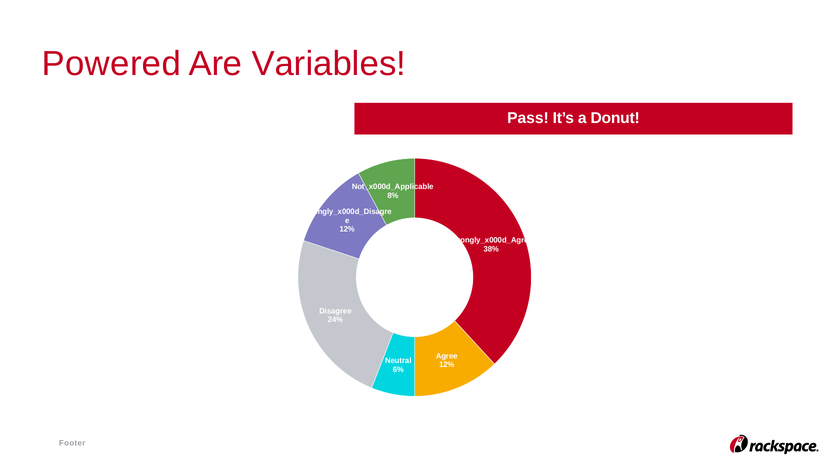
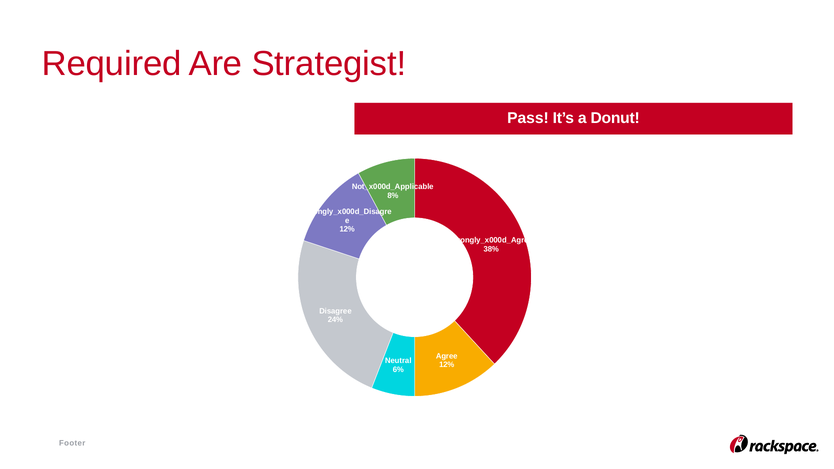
Powered: Powered -> Required (112, 64)
Variables: Variables -> Strategist (329, 64)
